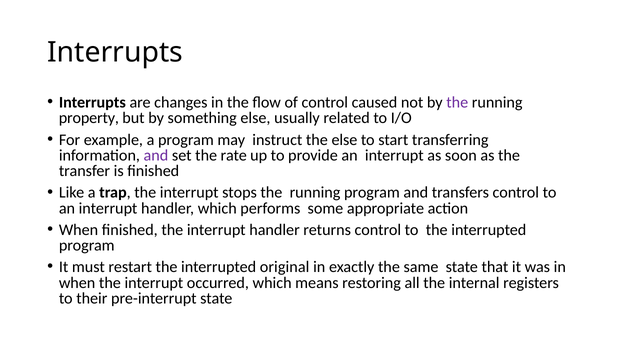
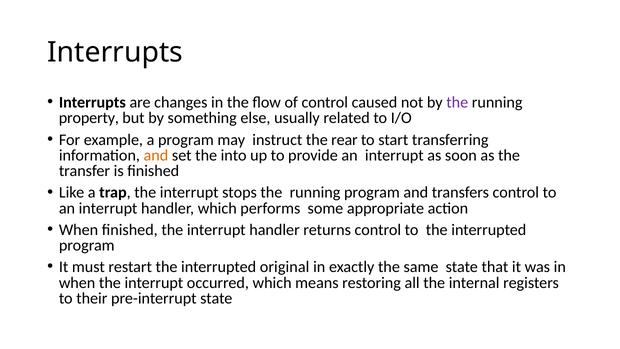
the else: else -> rear (344, 140)
and colour: purple -> orange (156, 155)
rate: rate -> into (234, 155)
